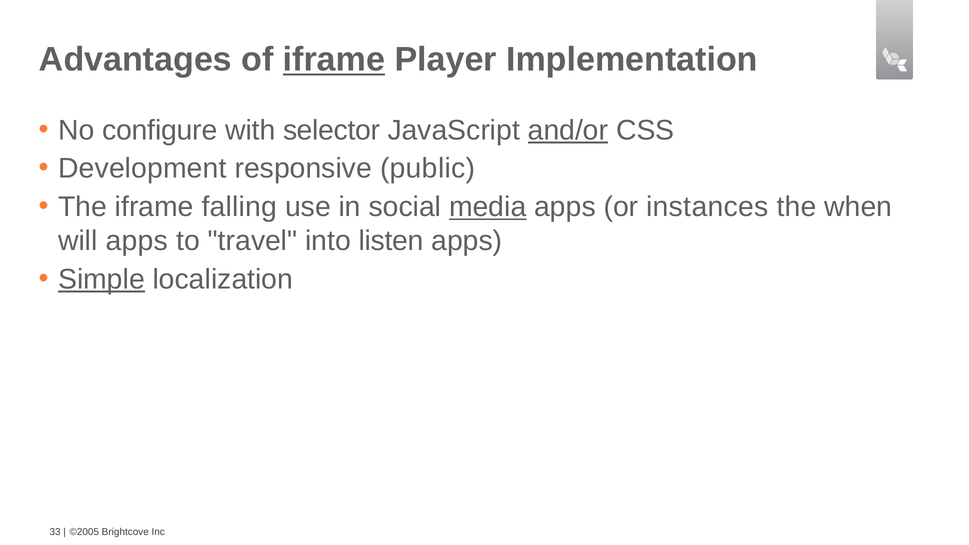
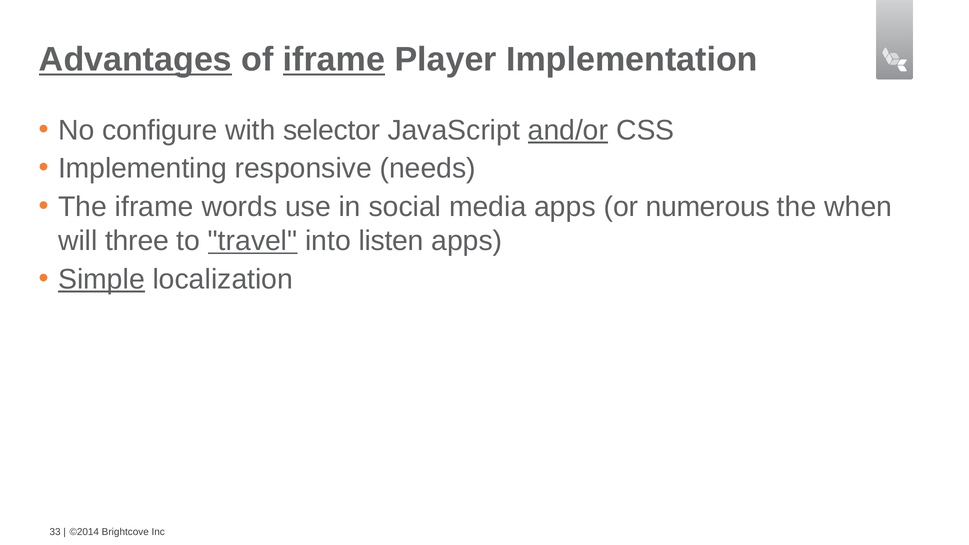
Advantages underline: none -> present (135, 60)
Development: Development -> Implementing (143, 169)
public: public -> needs (428, 169)
falling: falling -> words (239, 207)
media underline: present -> none (488, 207)
instances: instances -> numerous (708, 207)
will apps: apps -> three (137, 241)
travel underline: none -> present (253, 241)
©2005: ©2005 -> ©2014 (84, 532)
